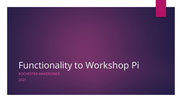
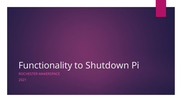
Workshop: Workshop -> Shutdown (107, 66)
